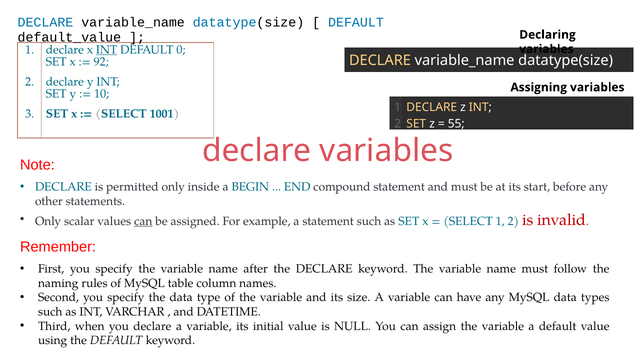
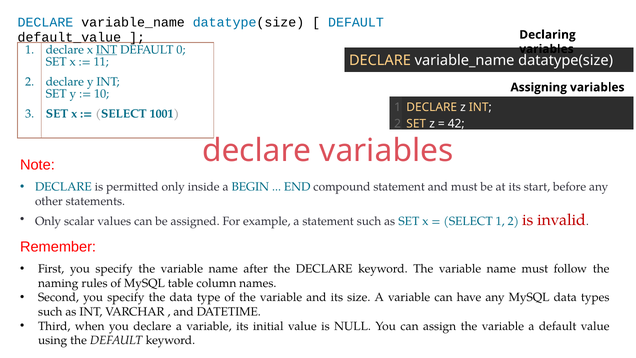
92: 92 -> 11 (101, 62)
55: 55 -> 42 (456, 124)
can underline: present -> none (143, 221)
